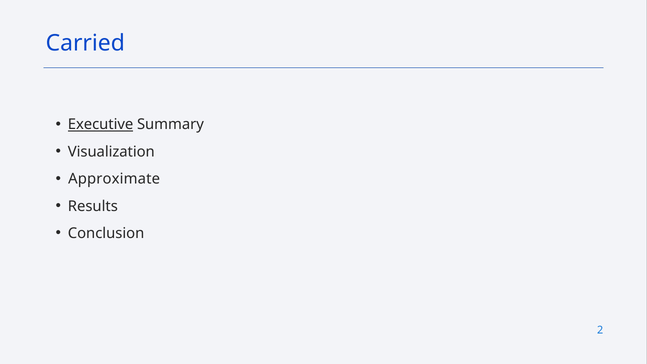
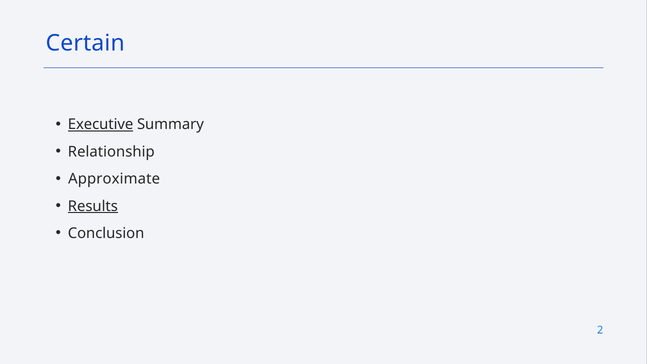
Carried: Carried -> Certain (85, 43)
Visualization: Visualization -> Relationship (111, 152)
Results underline: none -> present (93, 206)
